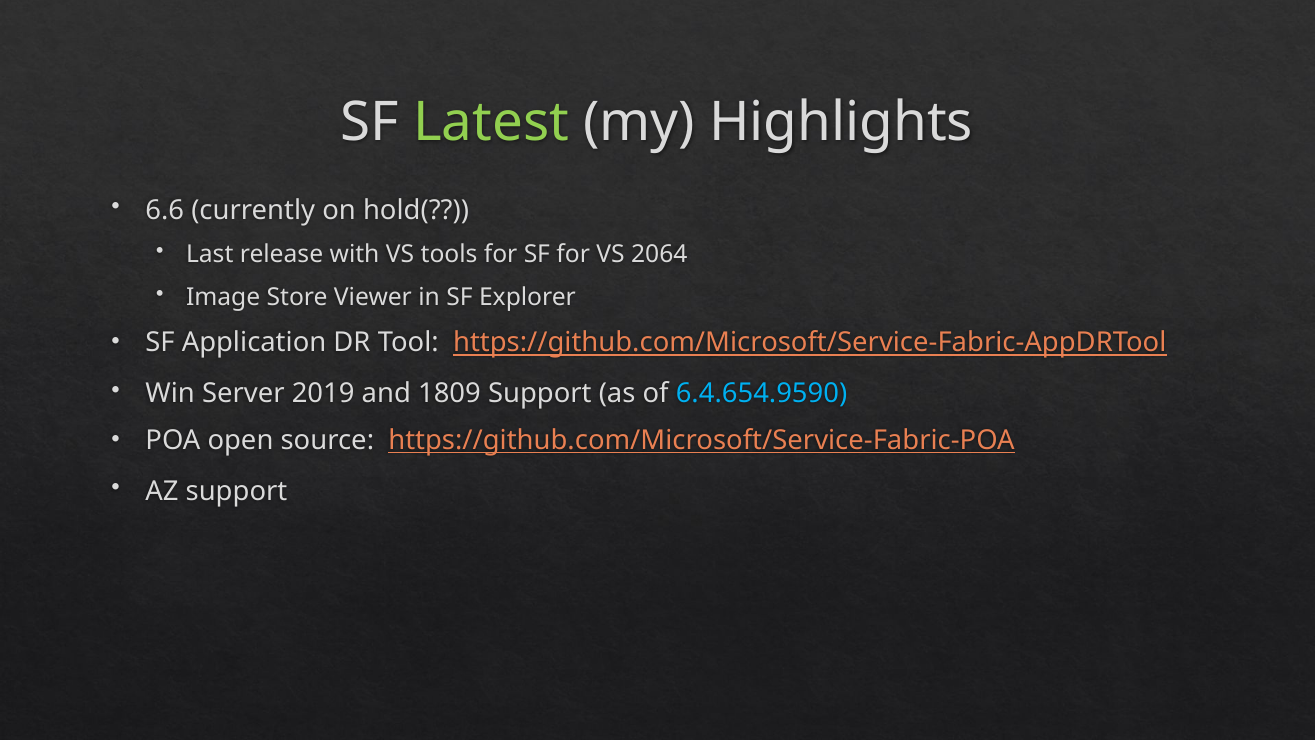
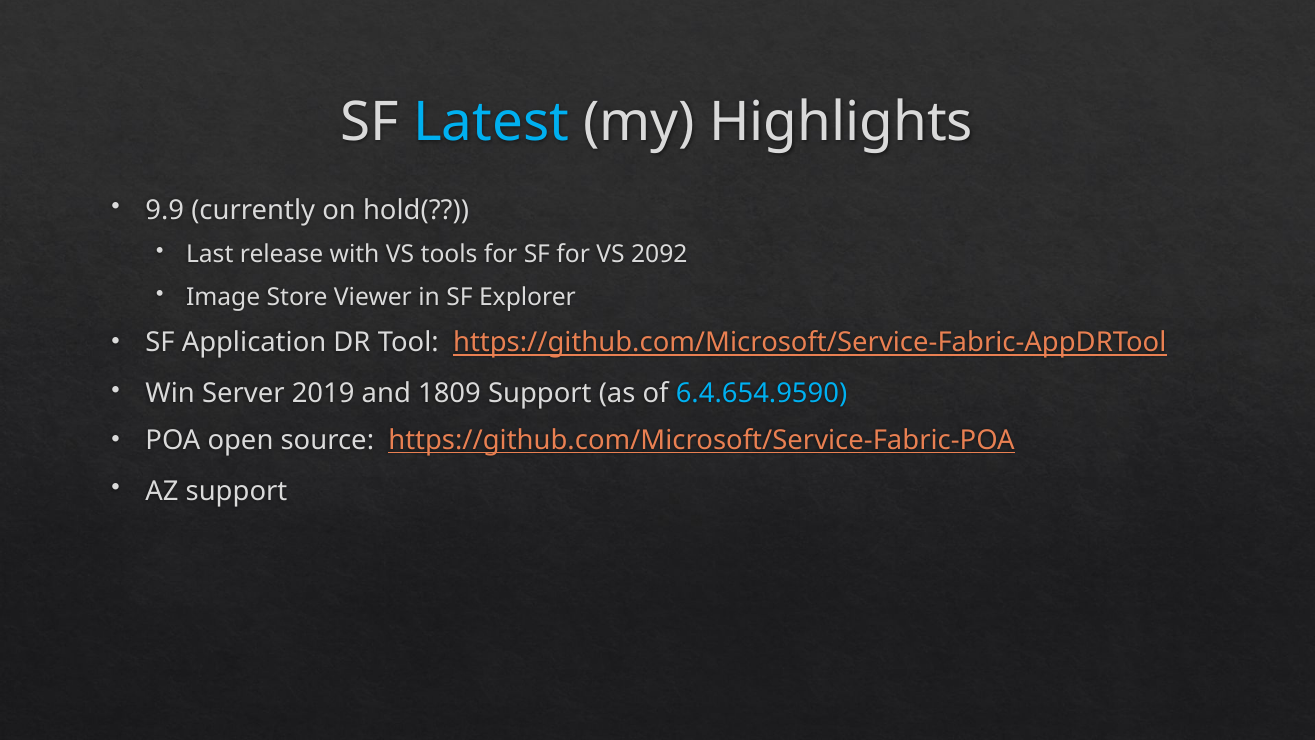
Latest colour: light green -> light blue (491, 122)
6.6: 6.6 -> 9.9 (165, 210)
2064: 2064 -> 2092 (659, 254)
